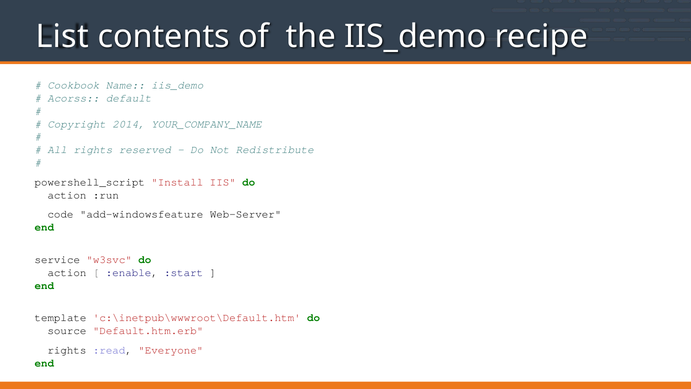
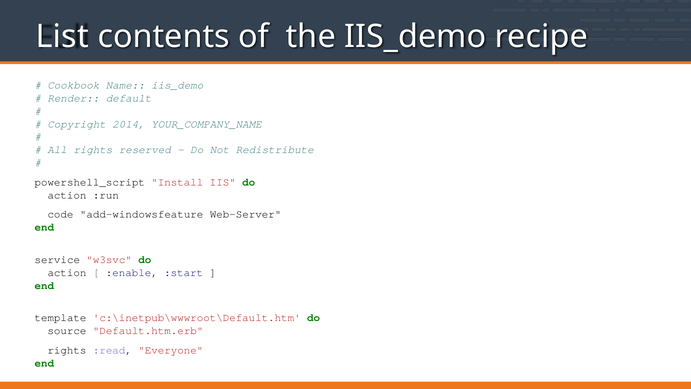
Acorss: Acorss -> Render (73, 98)
